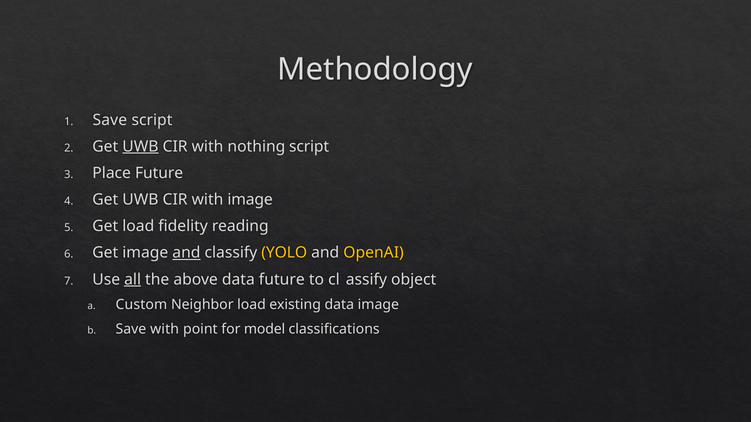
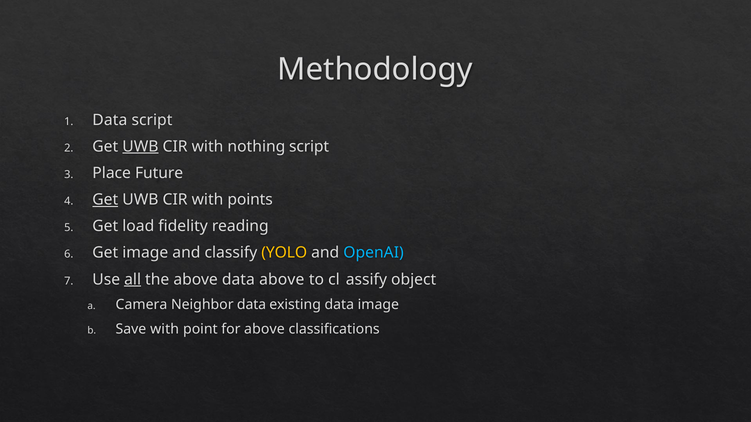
Save: Save -> Data (110, 120)
Get underline: none -> present (105, 200)
with image: image -> points (250, 200)
and underline: present -> none (186, 253)
OpenAI colour: yellow -> light blue (374, 253)
data future: future -> above (282, 280)
Custom: Custom -> Camera (141, 305)
Neighbor load: load -> data (252, 305)
for model: model -> above (264, 329)
